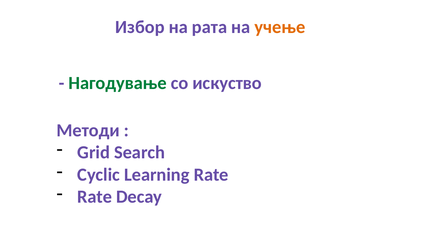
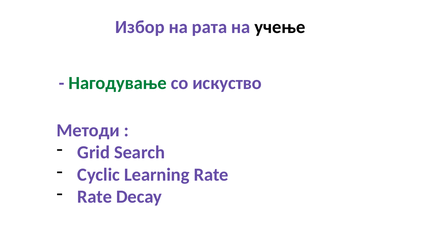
учење colour: orange -> black (280, 27)
